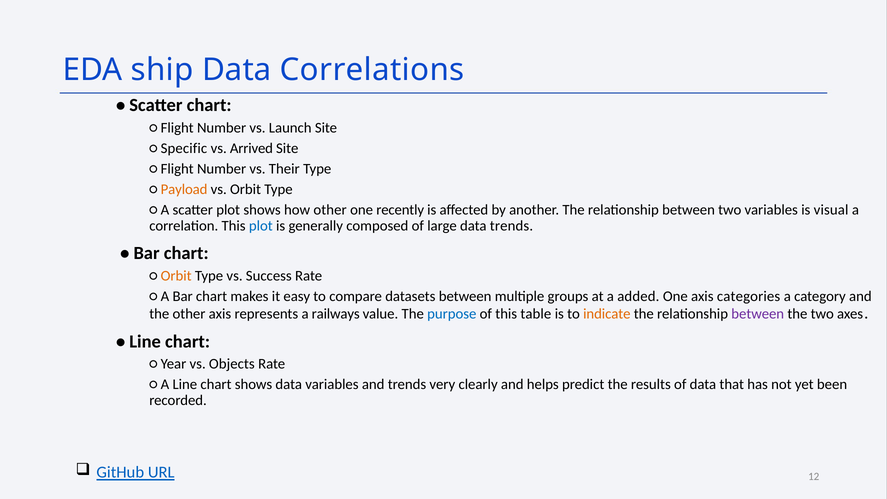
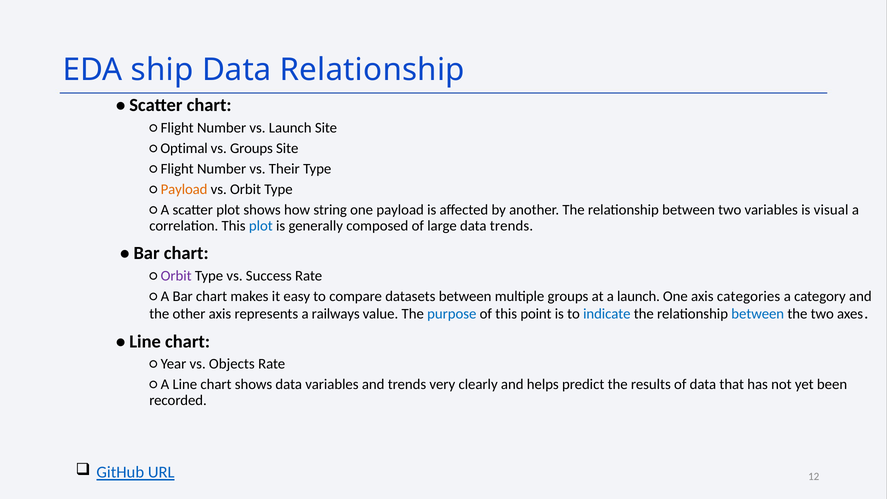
Data Correlations: Correlations -> Relationship (372, 70)
Specific: Specific -> Optimal (184, 148)
vs Arrived: Arrived -> Groups (251, 148)
how other: other -> string (330, 210)
one recently: recently -> payload (400, 210)
Orbit colour: orange -> purple (176, 276)
a added: added -> launch (638, 296)
table: table -> point (536, 314)
indicate colour: orange -> blue (607, 314)
between colour: purple -> blue (758, 314)
